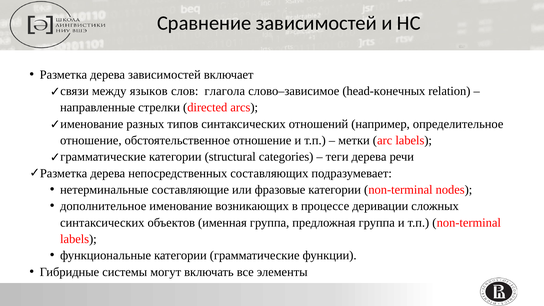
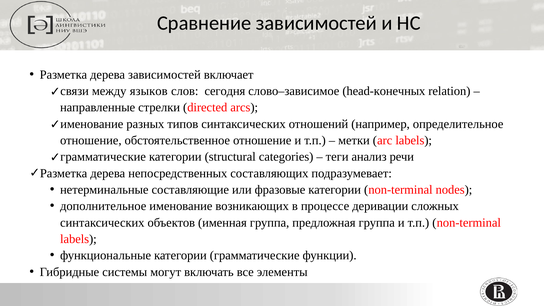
глагола: глагола -> сегодня (225, 91)
теги дерева: дерева -> анализ (369, 157)
